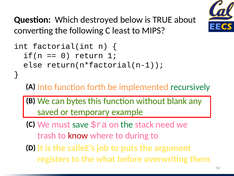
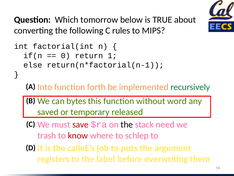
destroyed: destroyed -> tomorrow (99, 20)
least: least -> rules (121, 31)
blank: blank -> word (177, 101)
example: example -> released (127, 112)
save colour: green -> red (81, 124)
the colour: green -> black (127, 124)
during: during -> schlep (137, 135)
what: what -> label (106, 159)
